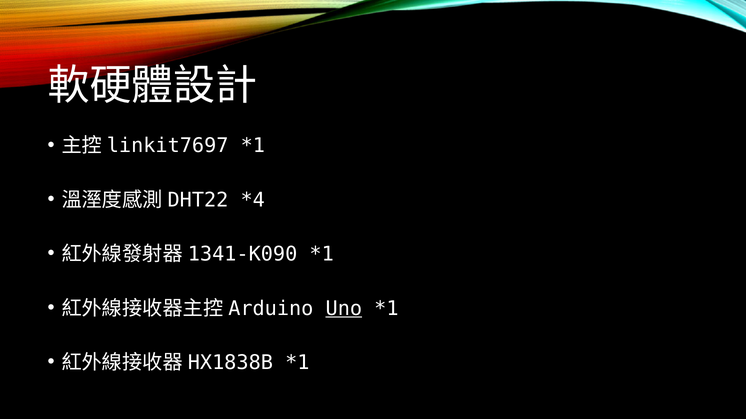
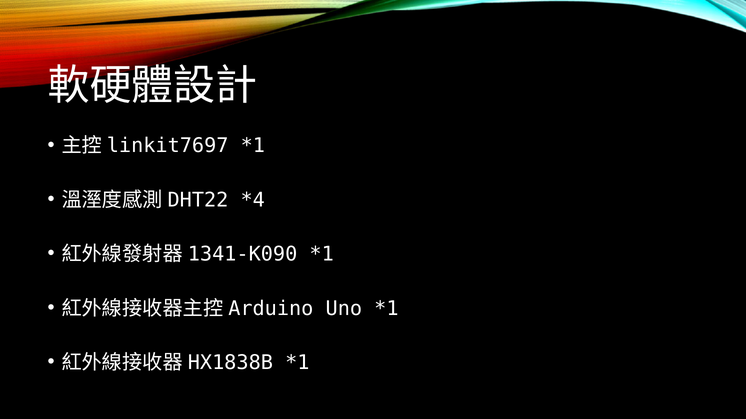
Uno underline: present -> none (344, 309)
